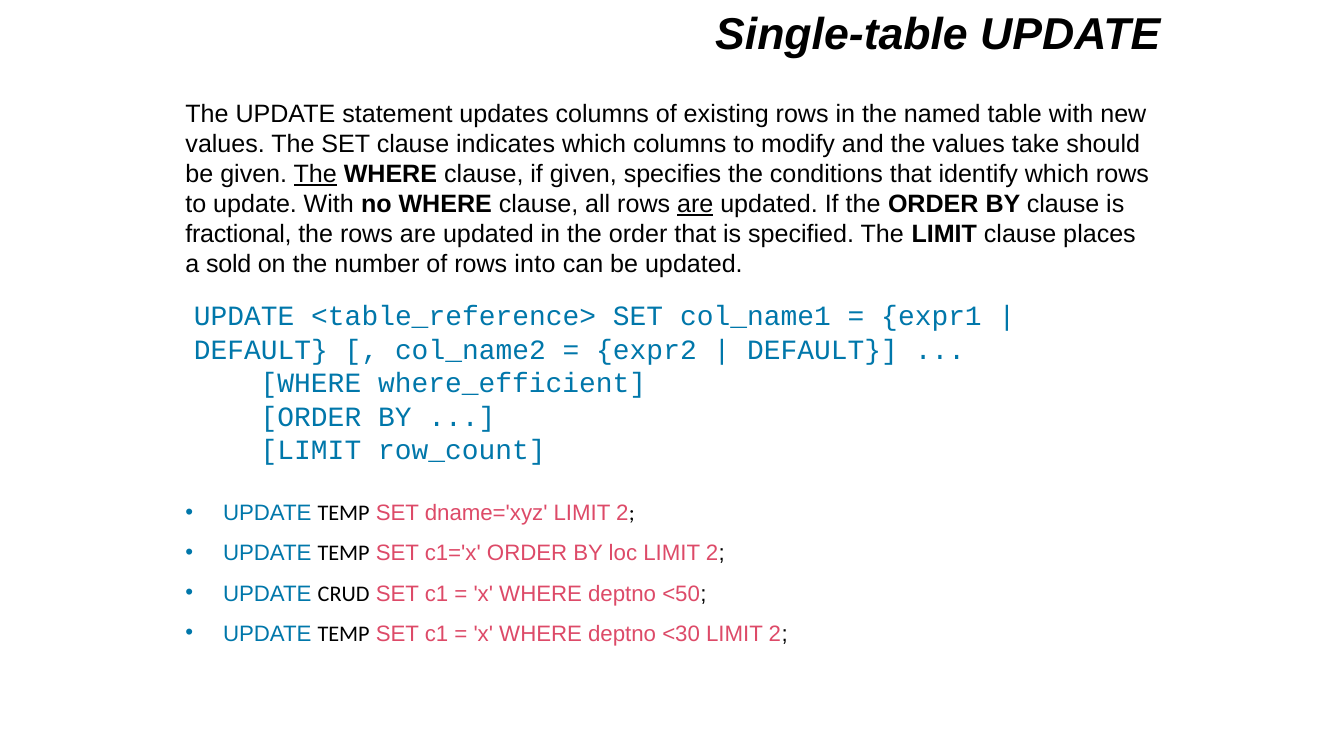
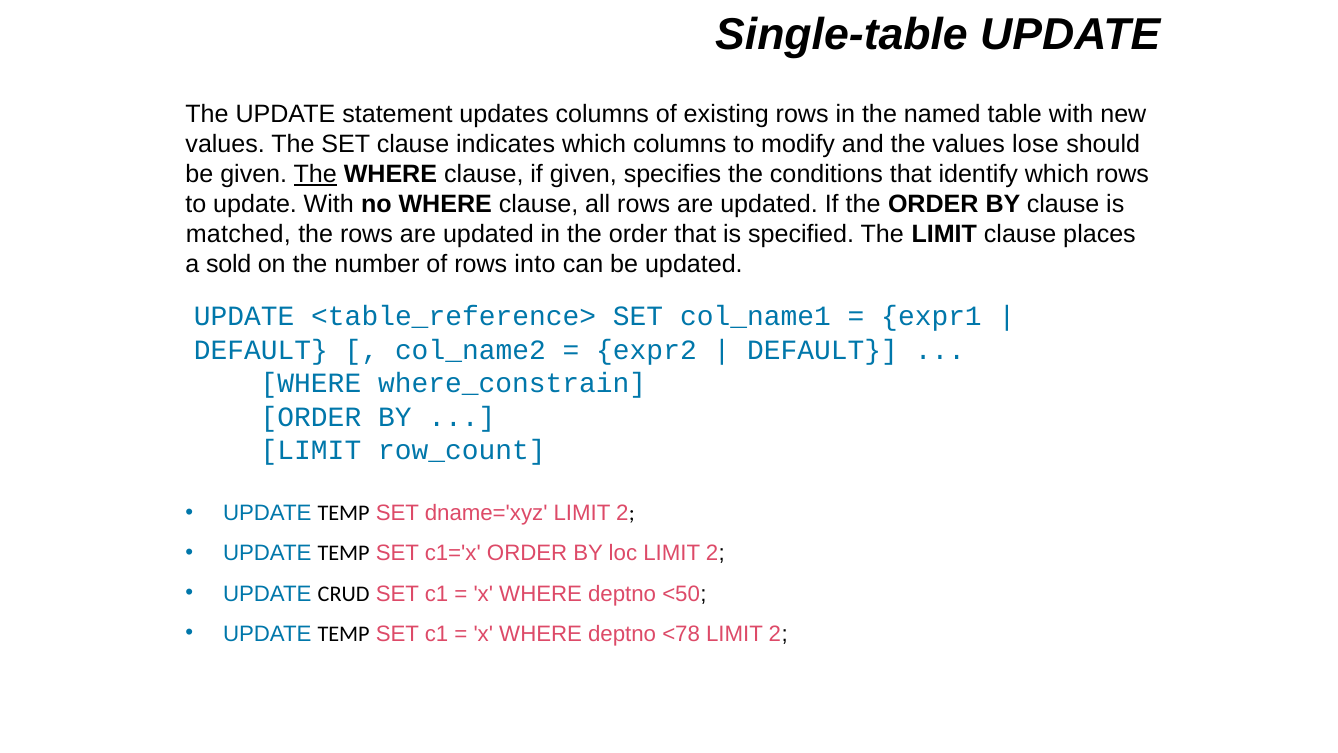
take: take -> lose (1036, 144)
are underline: present -> none (695, 204)
fractional: fractional -> matched (238, 234)
where_efficient: where_efficient -> where_constrain (512, 383)
<30: <30 -> <78 (681, 634)
